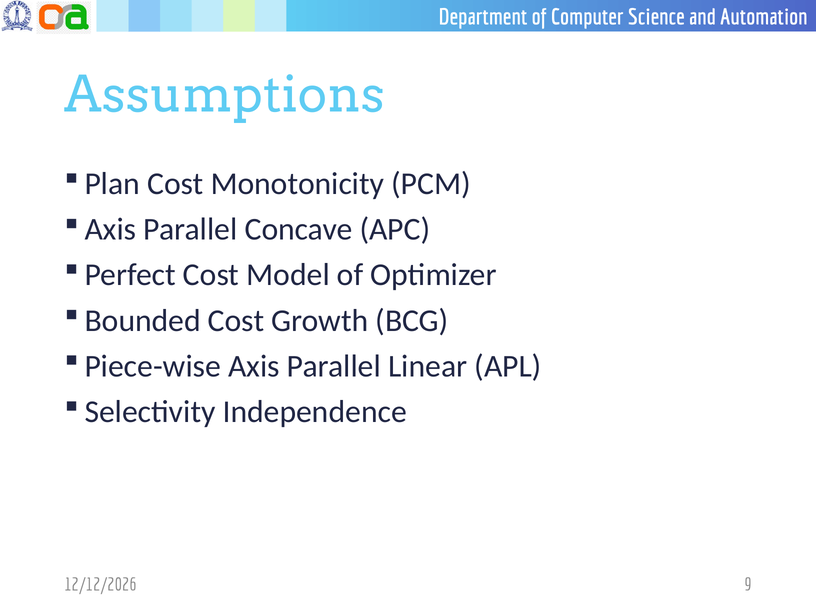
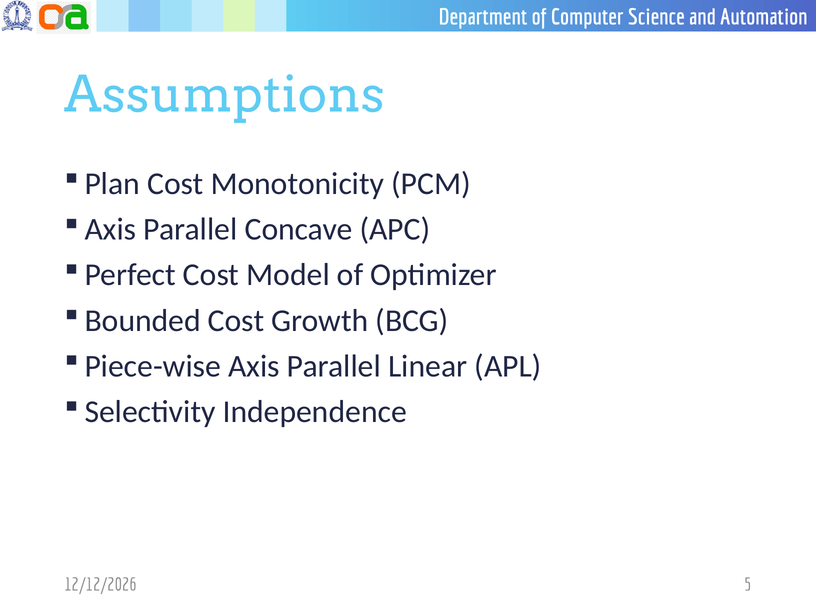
9: 9 -> 5 (748, 585)
